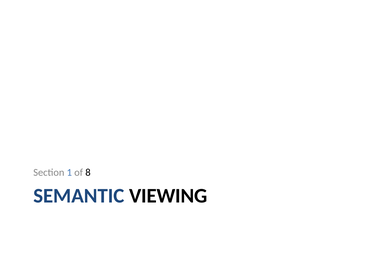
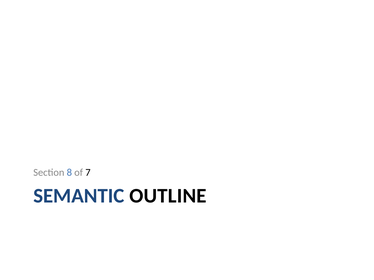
1: 1 -> 8 (69, 173)
8: 8 -> 7 (88, 173)
VIEWING: VIEWING -> OUTLINE (168, 196)
